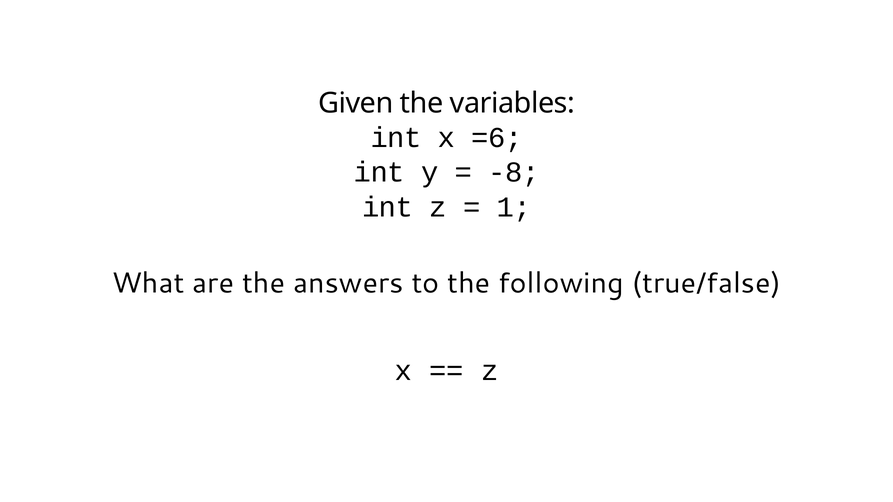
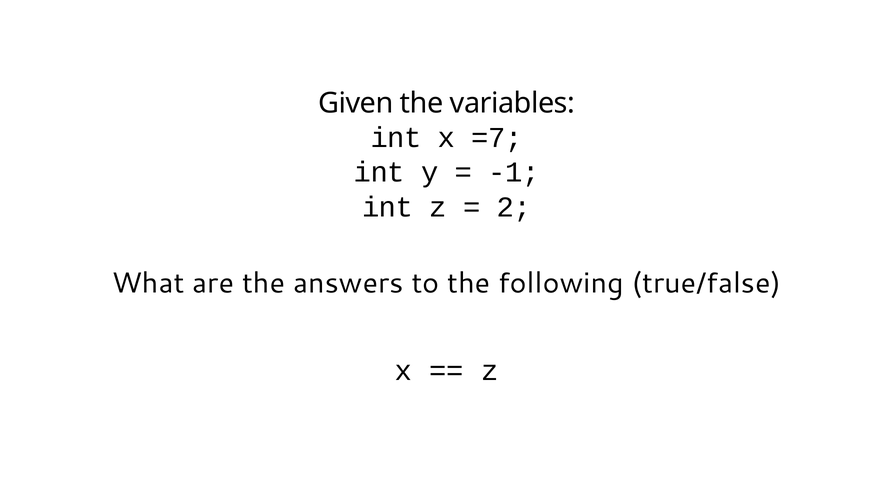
=6: =6 -> =7 (497, 138)
-8: -8 -> -1 (514, 173)
1: 1 -> 2 (514, 207)
